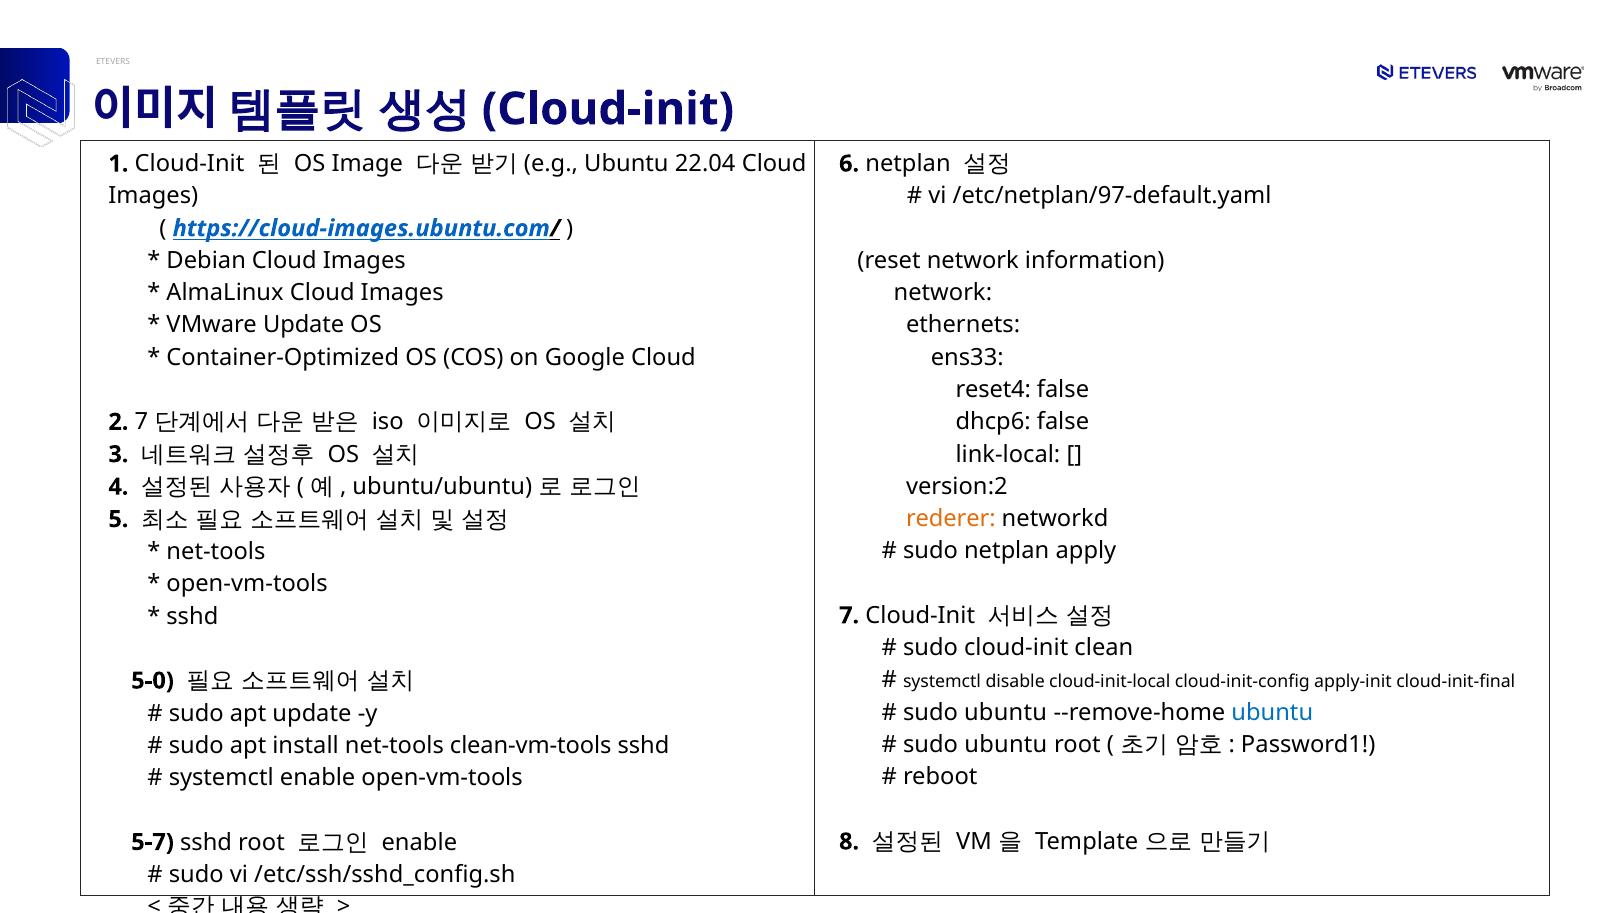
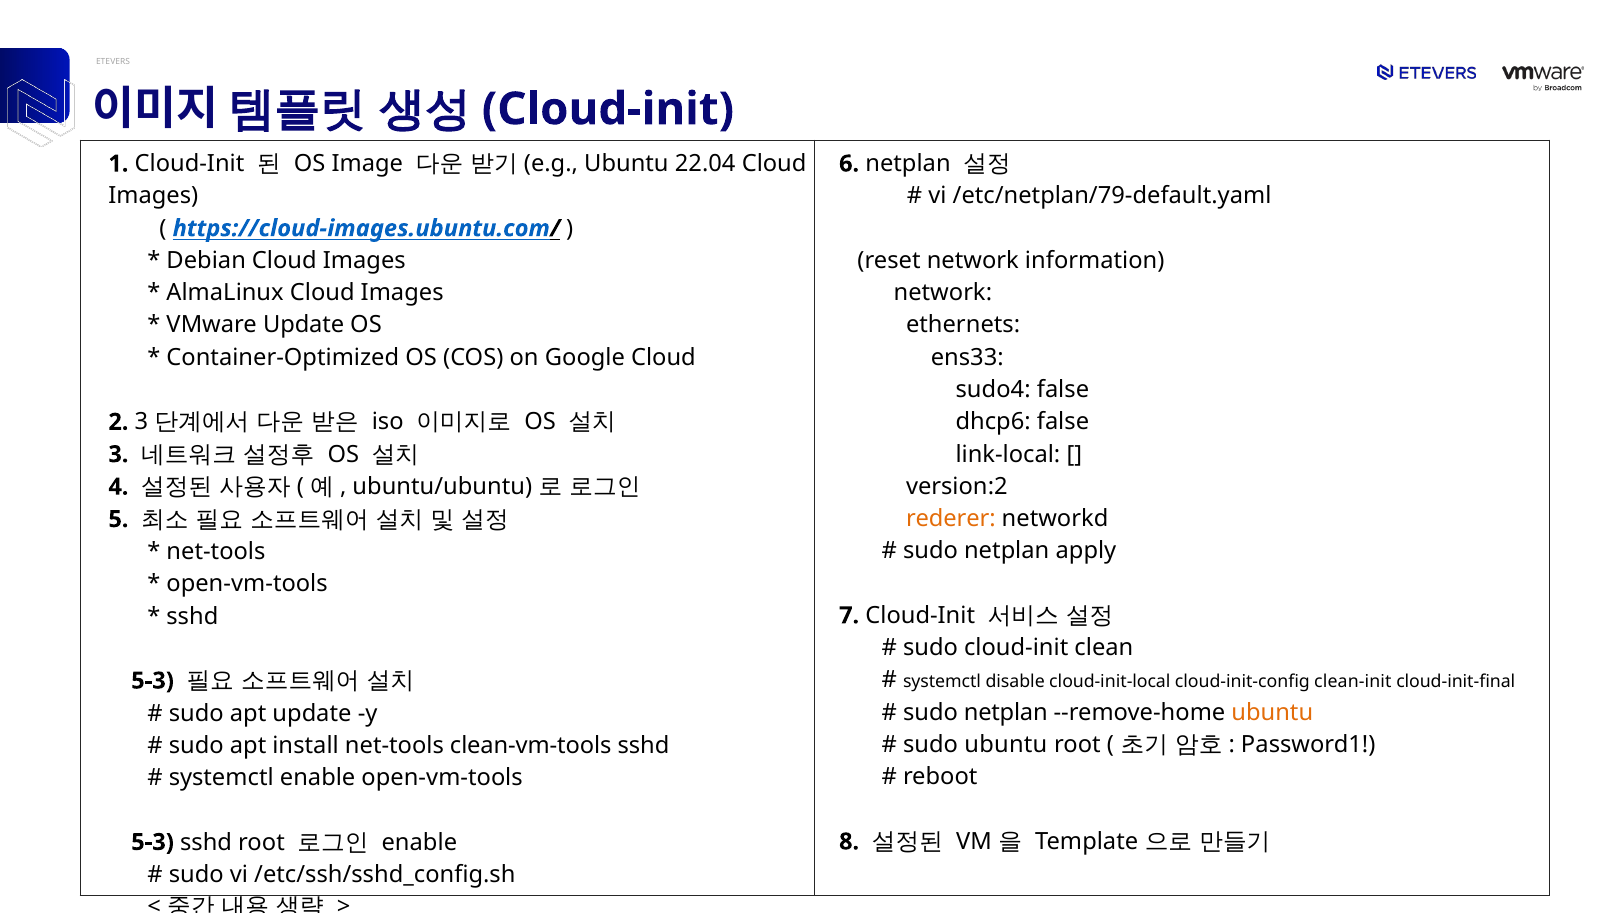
/etc/netplan/97-default.yaml: /etc/netplan/97-default.yaml -> /etc/netplan/79-default.yaml (1112, 196)
reset4: reset4 -> sudo4 (993, 390)
2 7: 7 -> 3 (142, 422)
apply-init: apply-init -> clean-init (1353, 682)
5-0: 5-0 -> 5-3 (153, 681)
ubuntu: ubuntu -> netplan (1006, 713)
ubuntu colour: blue -> orange (1272, 713)
5-7: 5-7 -> 5-3 (153, 843)
